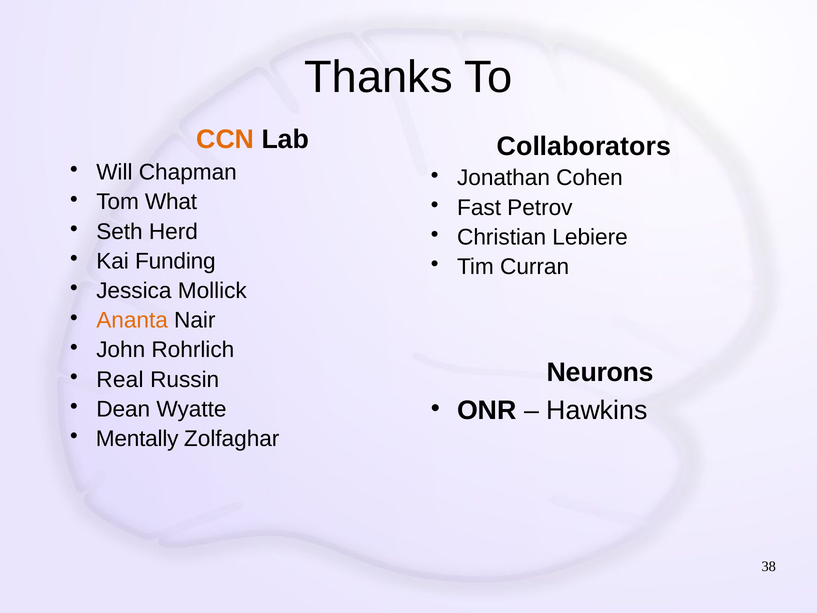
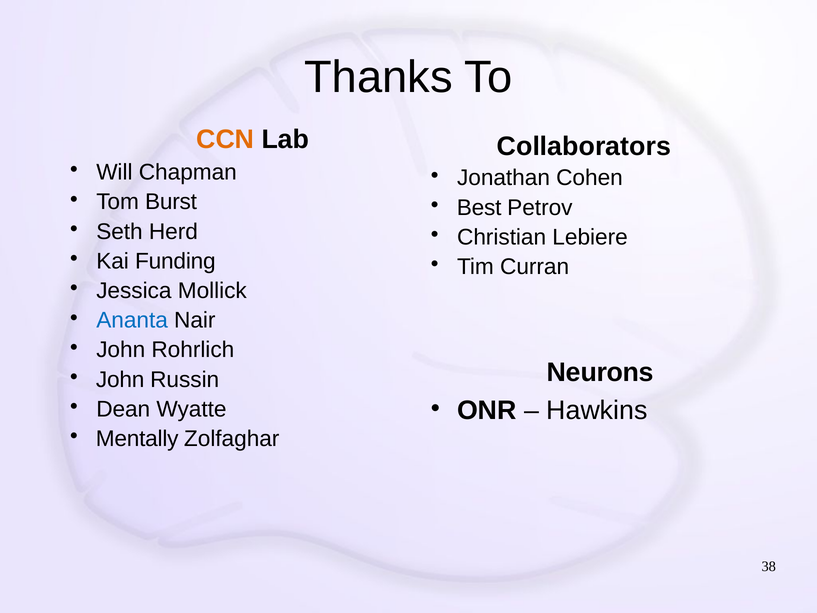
What: What -> Burst (171, 202)
Fast: Fast -> Best (479, 208)
Ananta colour: orange -> blue (132, 320)
Real: Real -> John (120, 380)
